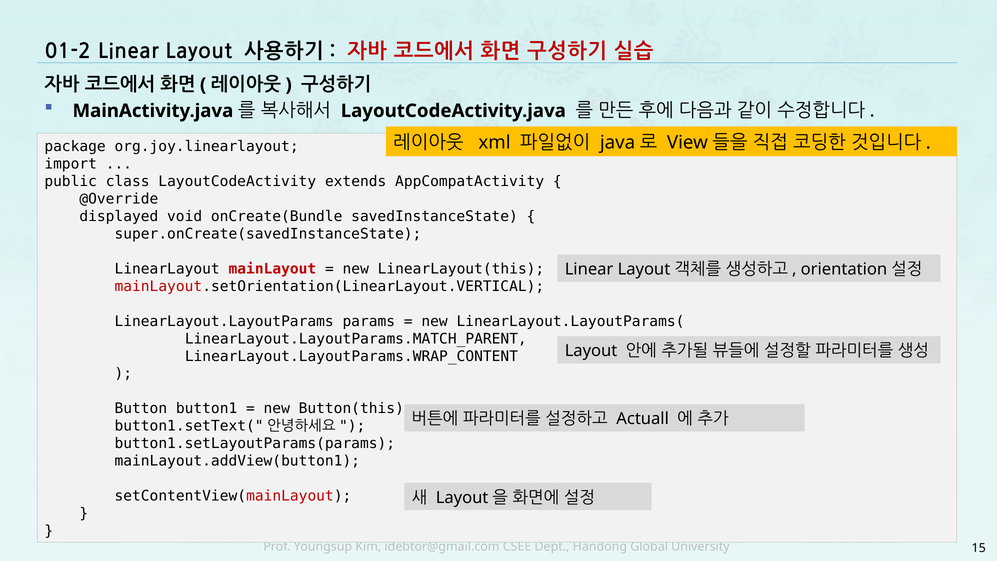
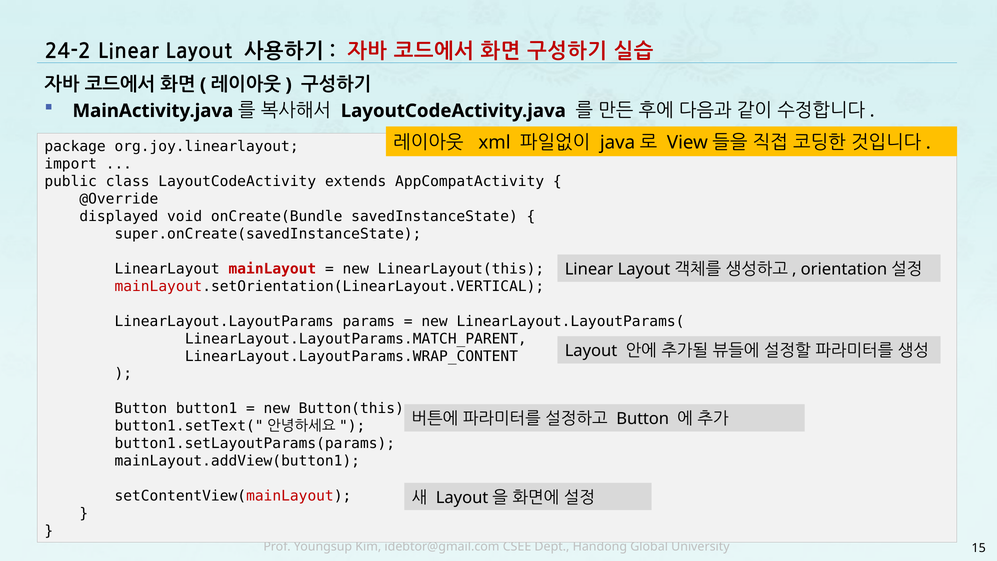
01-2: 01-2 -> 24-2 (68, 51)
Actuall: Actuall -> Button (643, 419)
